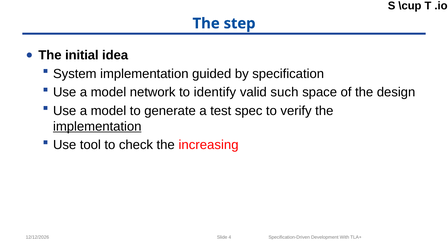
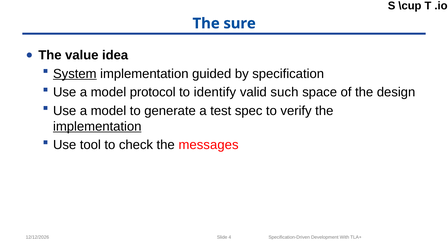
step: step -> sure (240, 23)
initial: initial -> value (82, 55)
System underline: none -> present (75, 74)
network: network -> protocol (153, 92)
increasing: increasing -> messages (209, 145)
